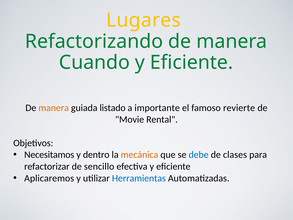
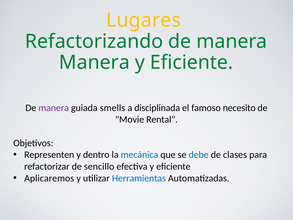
Cuando: Cuando -> Manera (94, 62)
manera colour: orange -> purple (54, 108)
listado: listado -> smells (112, 108)
importante: importante -> disciplinada (157, 108)
revierte: revierte -> necesito (239, 108)
Necesitamos: Necesitamos -> Representen (49, 155)
mecánica colour: orange -> blue (139, 155)
